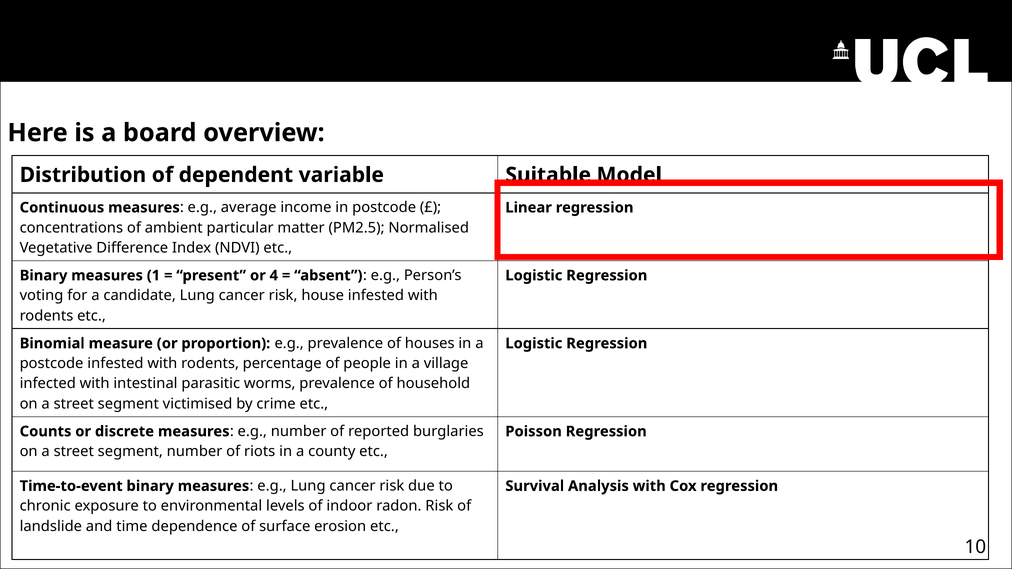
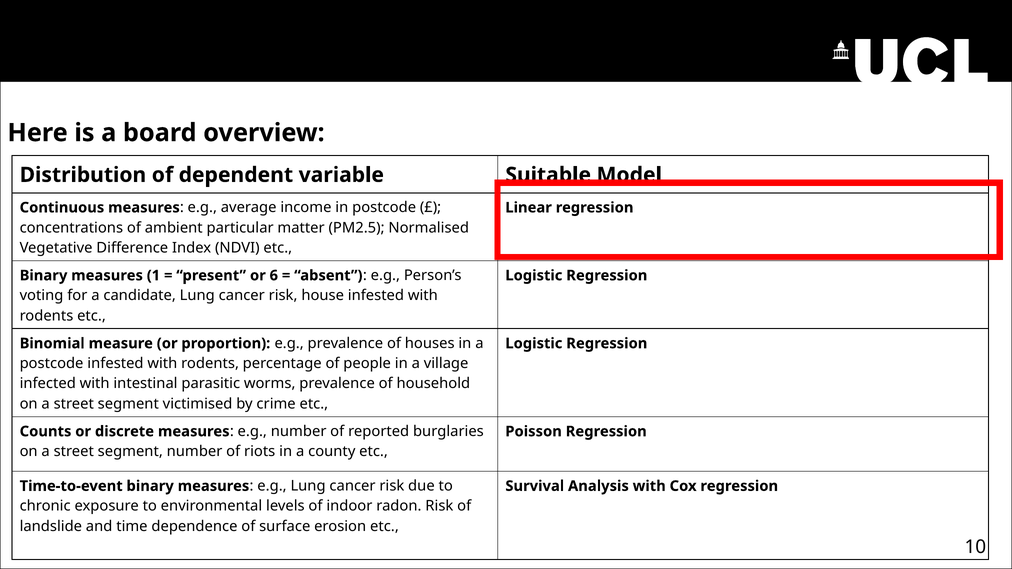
4: 4 -> 6 (274, 276)
